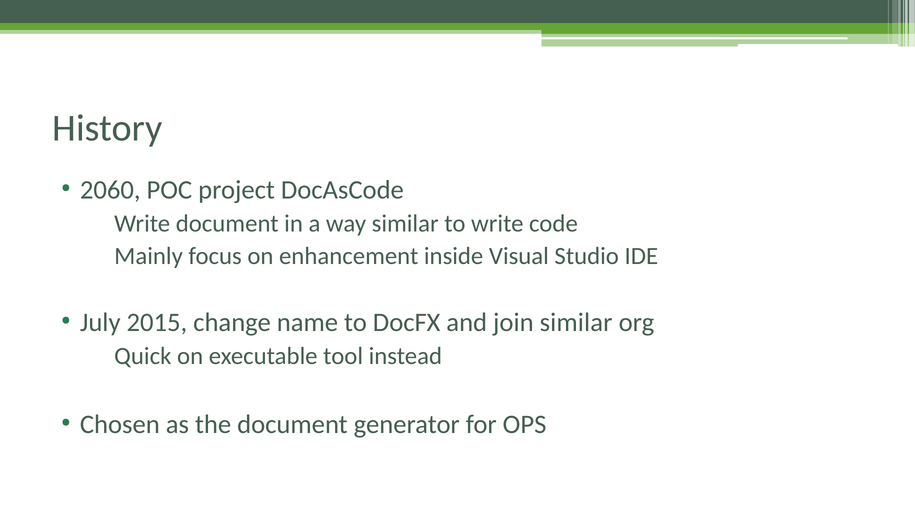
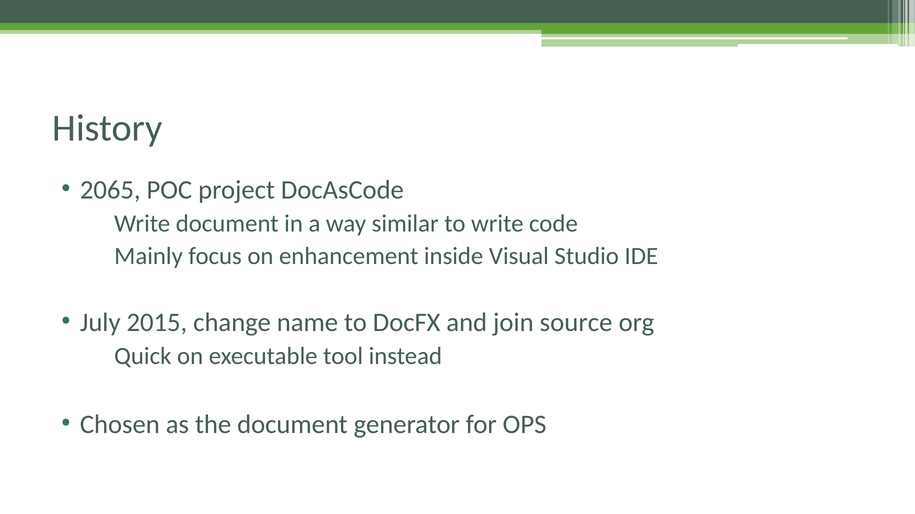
2060: 2060 -> 2065 (110, 190)
join similar: similar -> source (576, 323)
